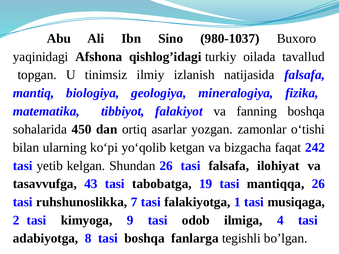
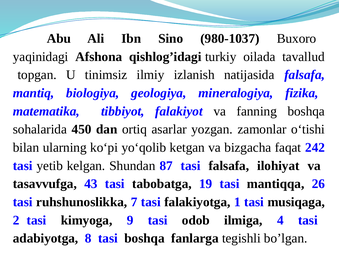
Shundan 26: 26 -> 87 (166, 166)
